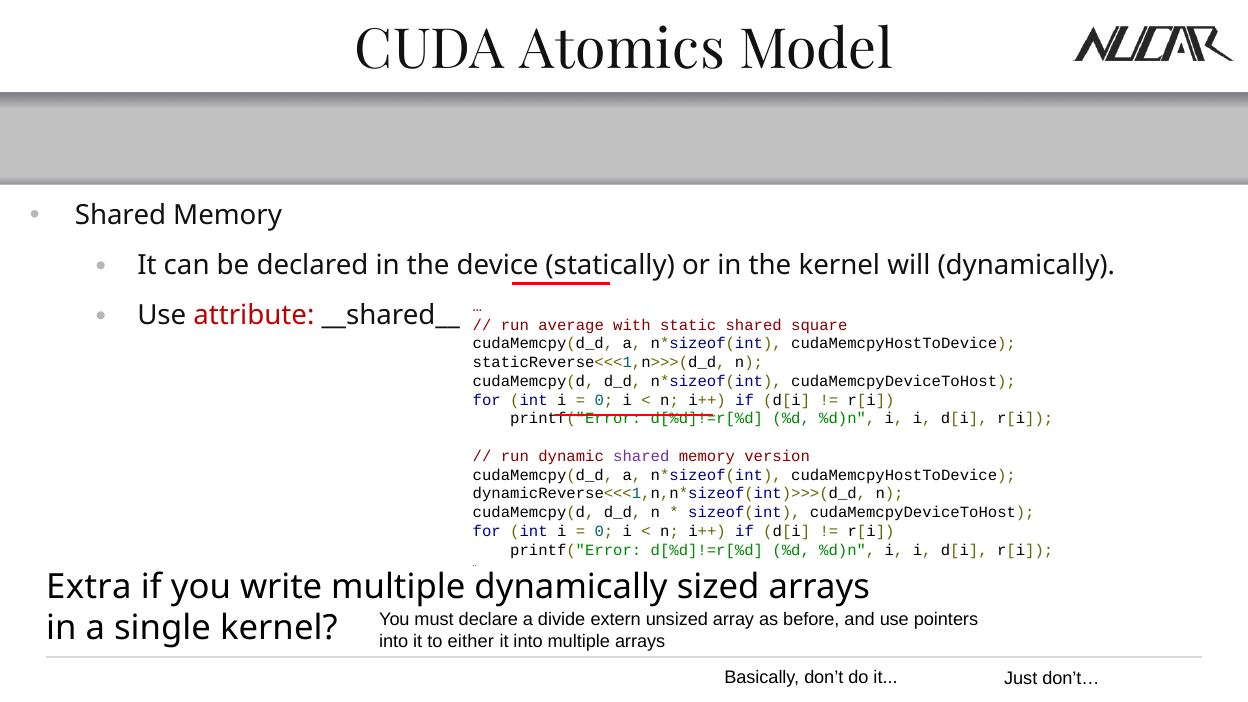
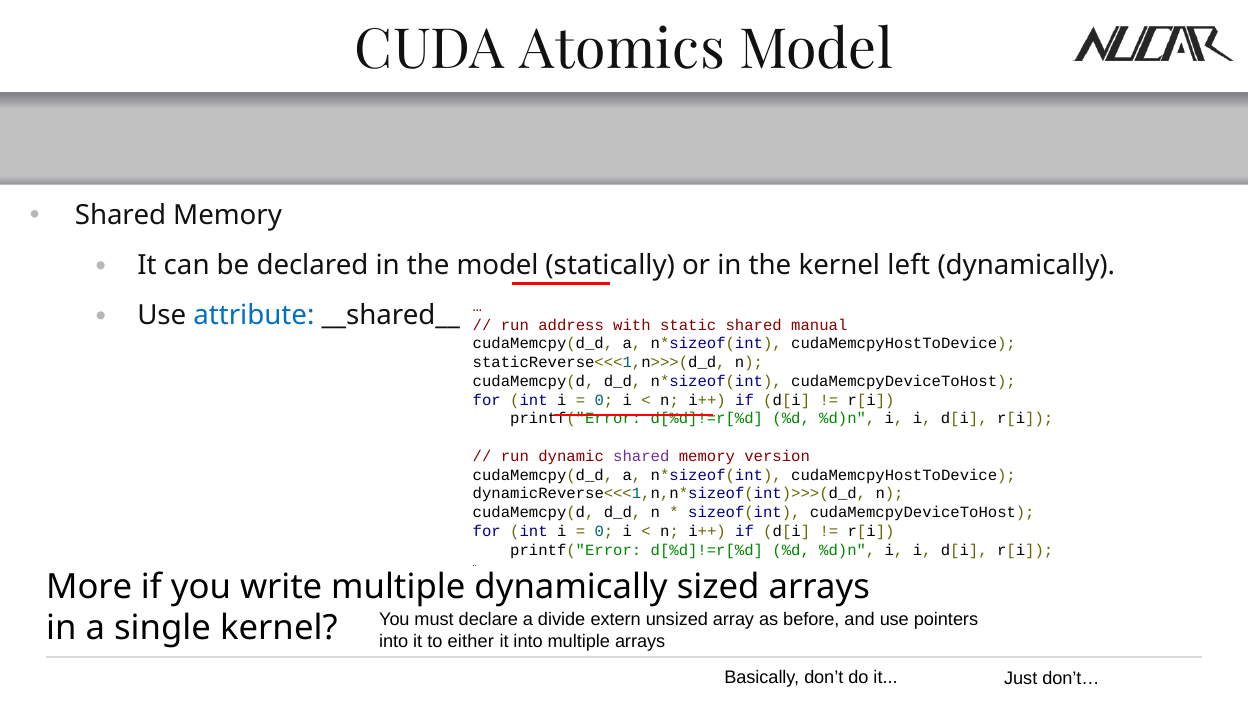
the device: device -> model (498, 265)
will: will -> left (909, 265)
attribute colour: red -> blue (254, 315)
average: average -> address (571, 325)
square: square -> manual (819, 325)
Extra: Extra -> More (89, 587)
